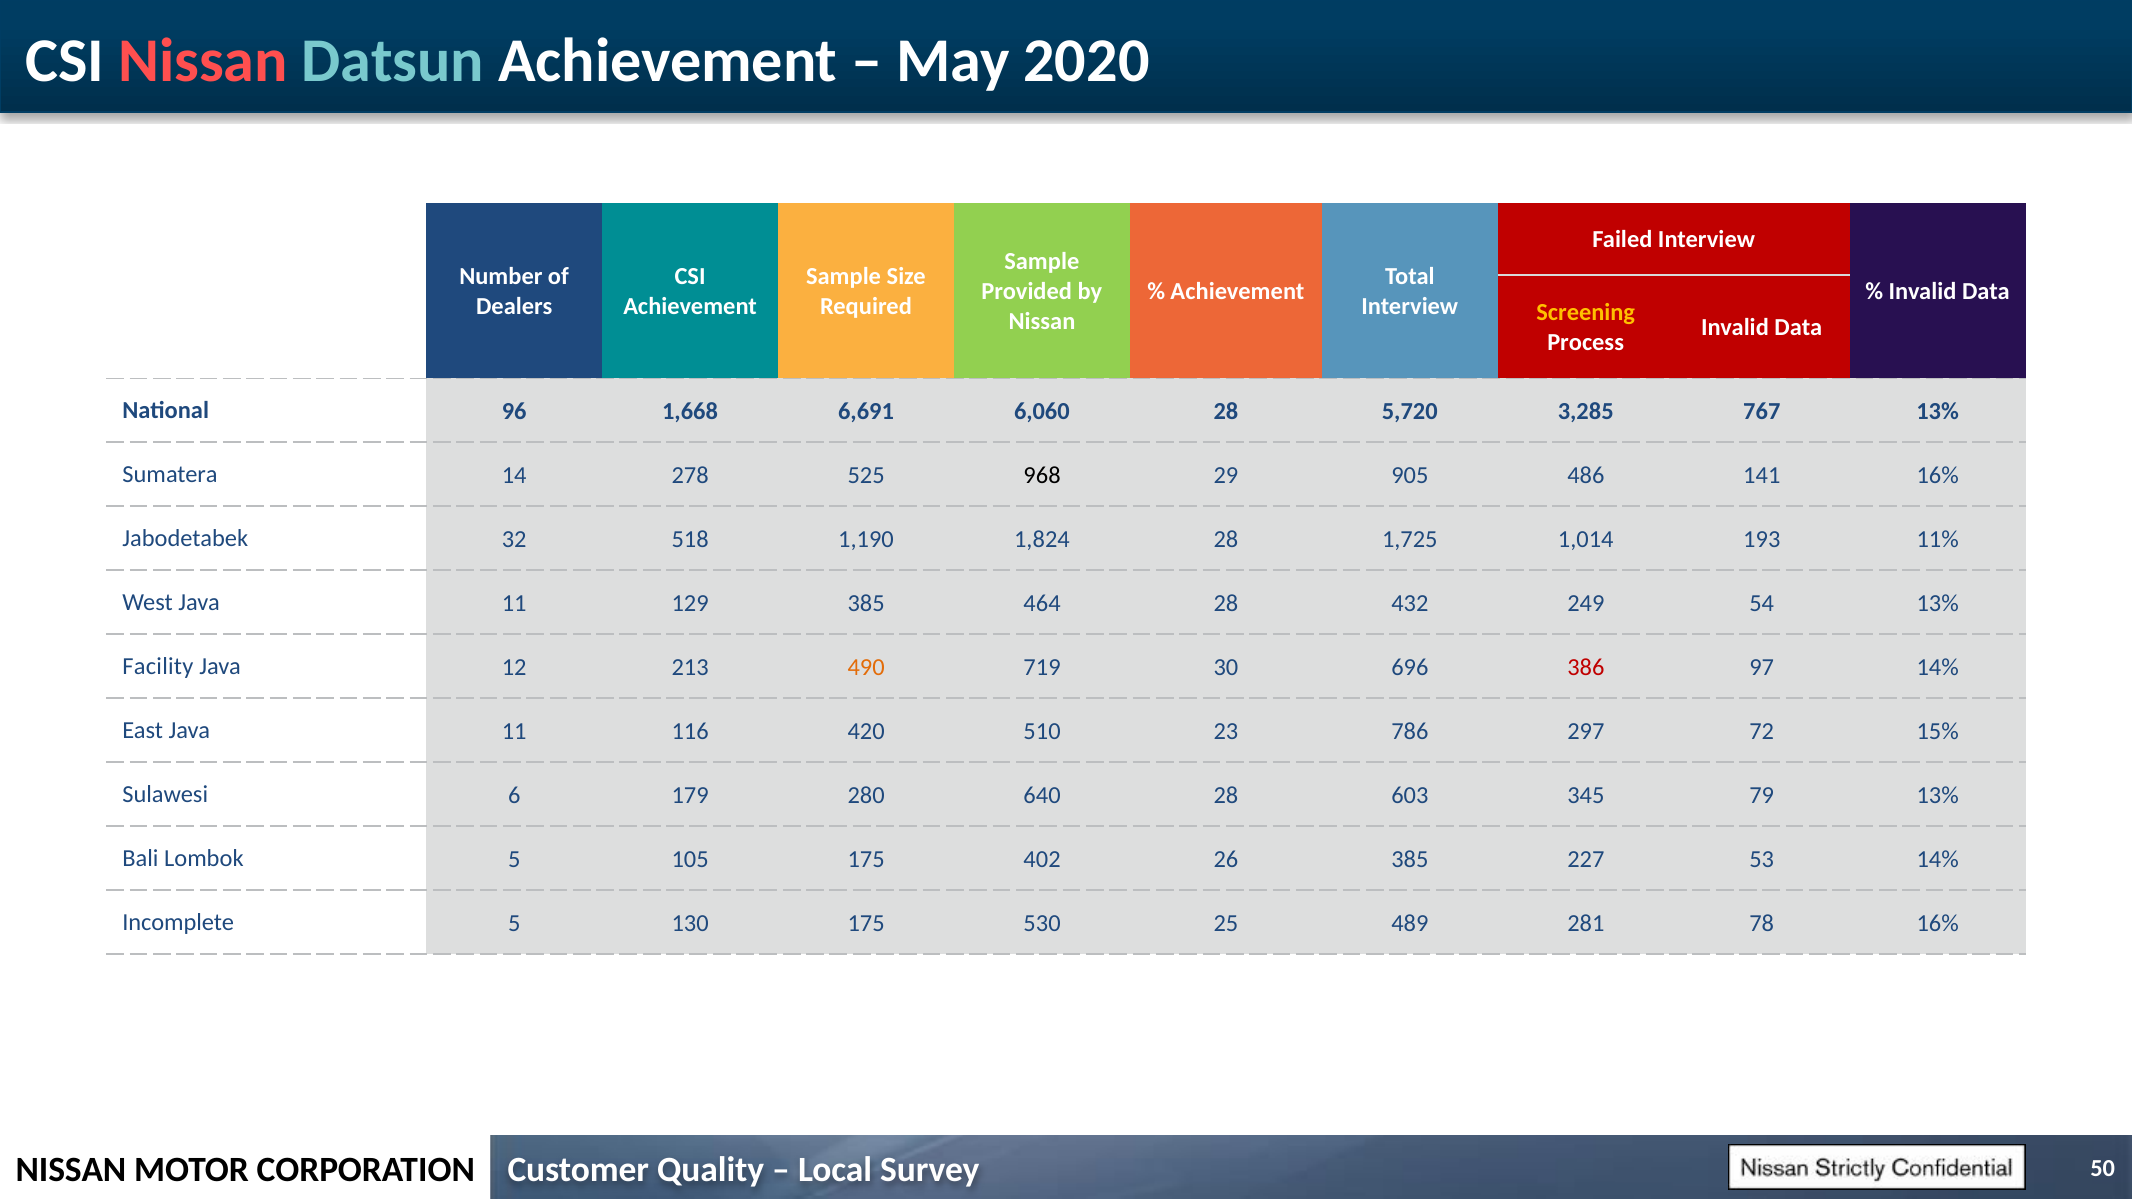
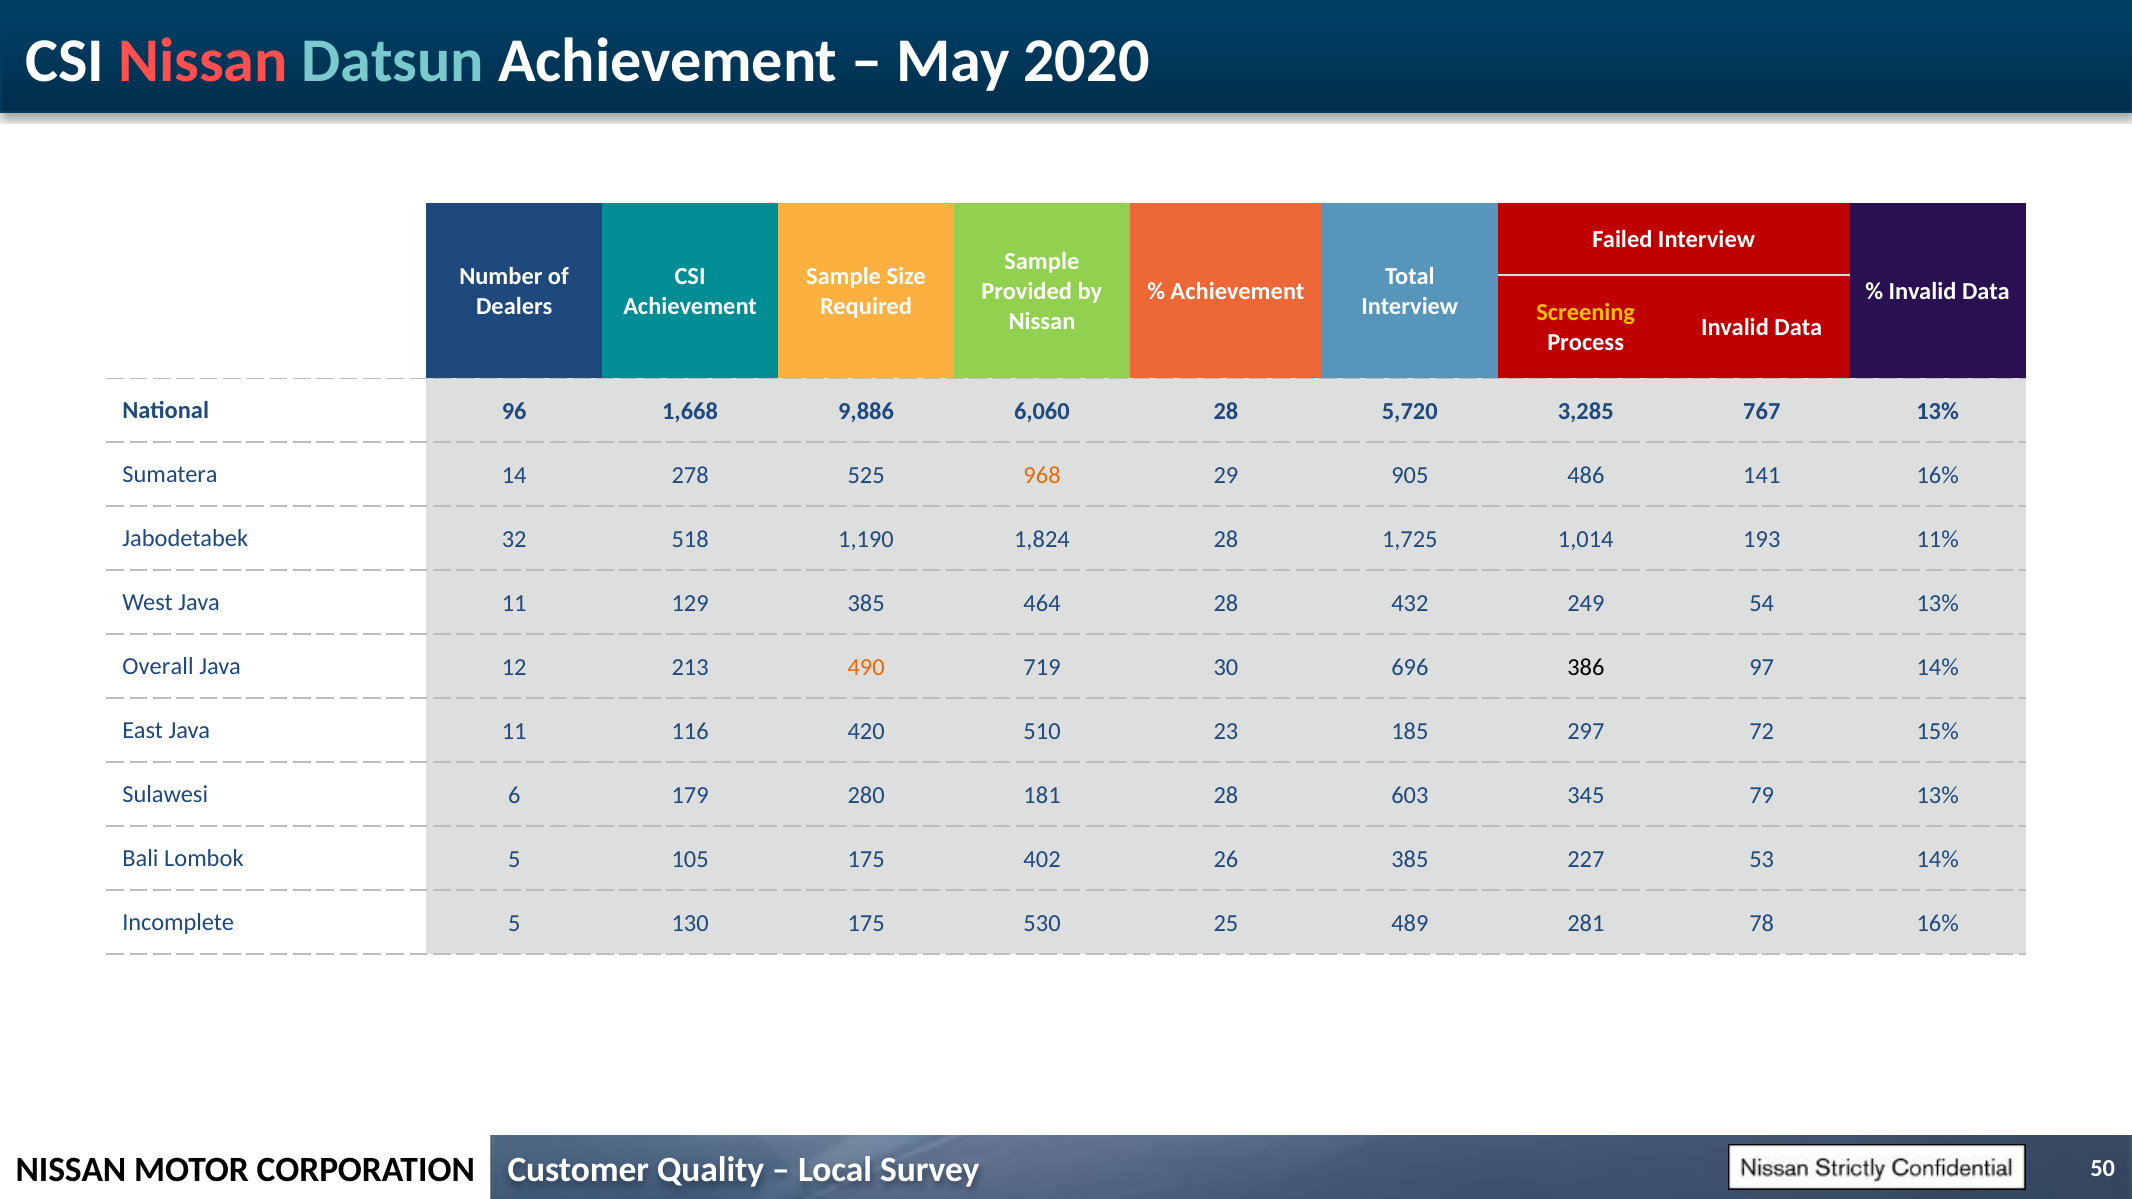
6,691: 6,691 -> 9,886 (866, 412)
968 colour: black -> orange (1042, 476)
Facility: Facility -> Overall (158, 667)
386 colour: red -> black (1586, 668)
786: 786 -> 185 (1410, 732)
640: 640 -> 181 (1042, 796)
